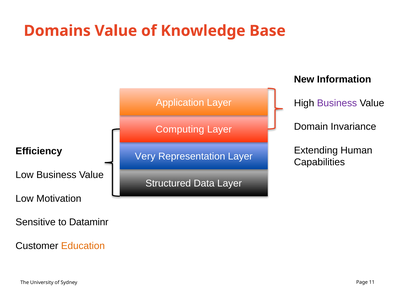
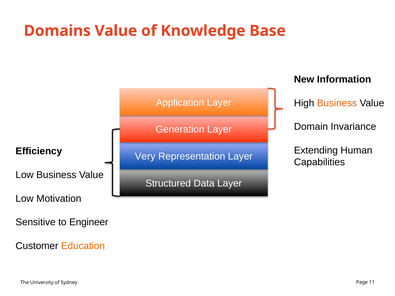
Business colour: purple -> orange (337, 103)
Computing: Computing -> Generation (180, 130)
Dataminr: Dataminr -> Engineer (89, 222)
